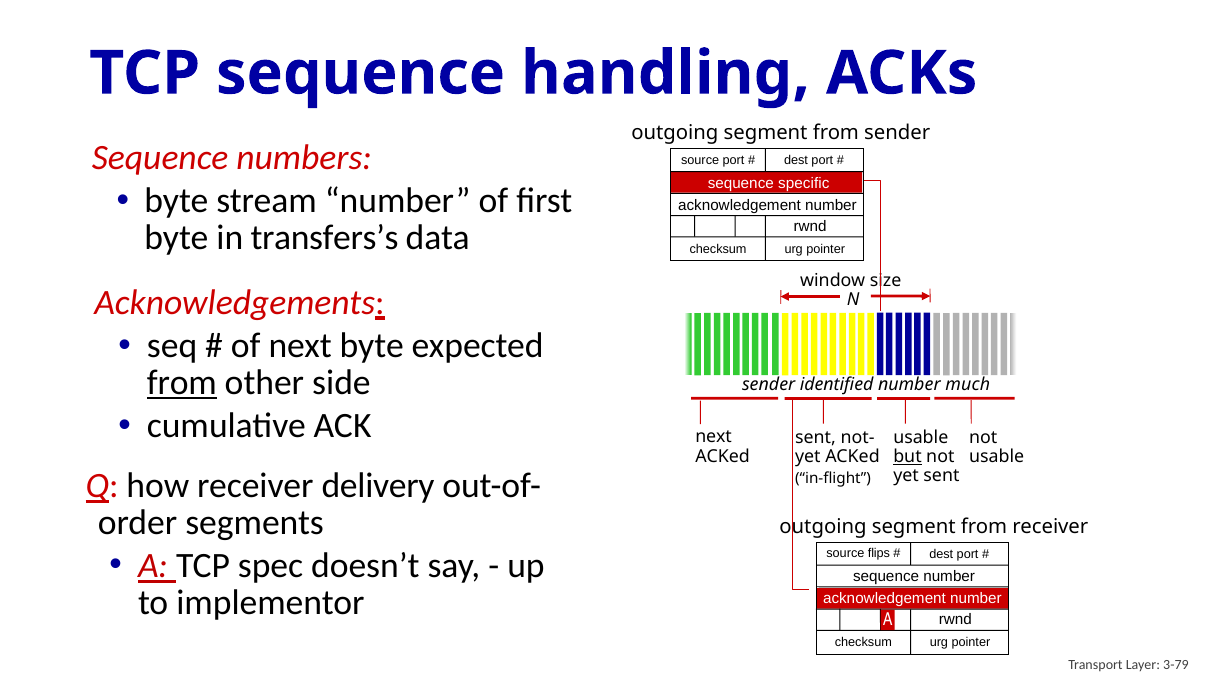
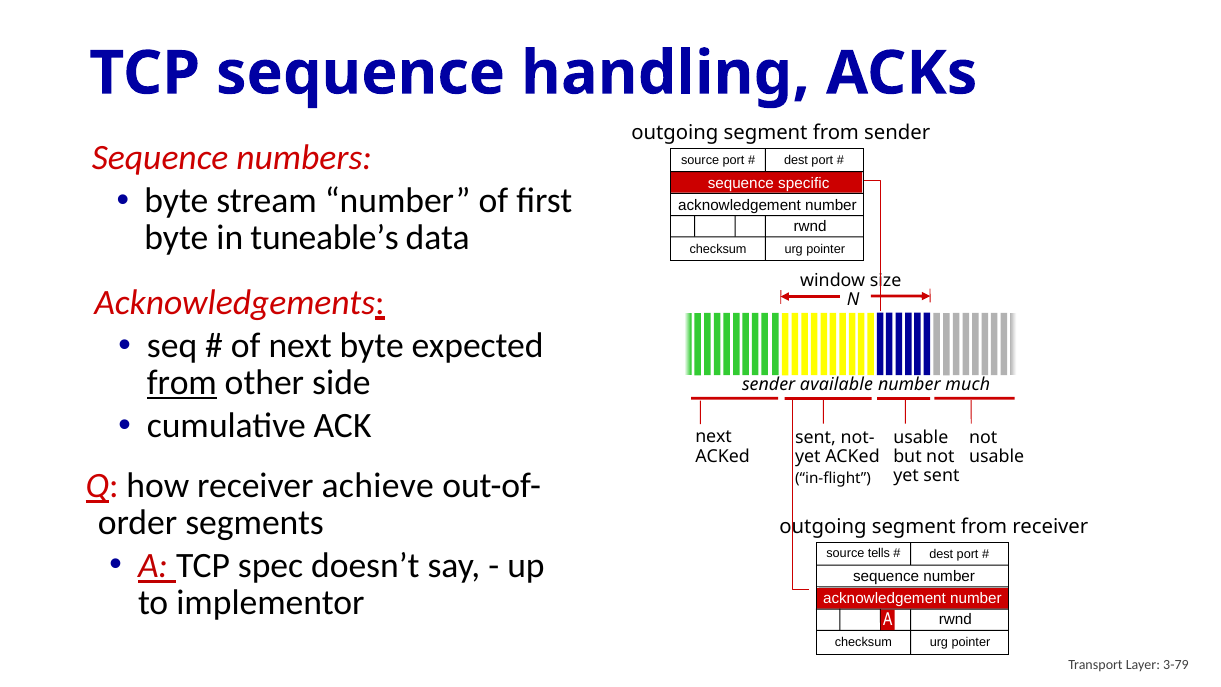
transfers’s: transfers’s -> tuneable’s (325, 237)
identified: identified -> available (837, 385)
but underline: present -> none (907, 456)
delivery: delivery -> achieve (378, 486)
flips: flips -> tells (879, 554)
